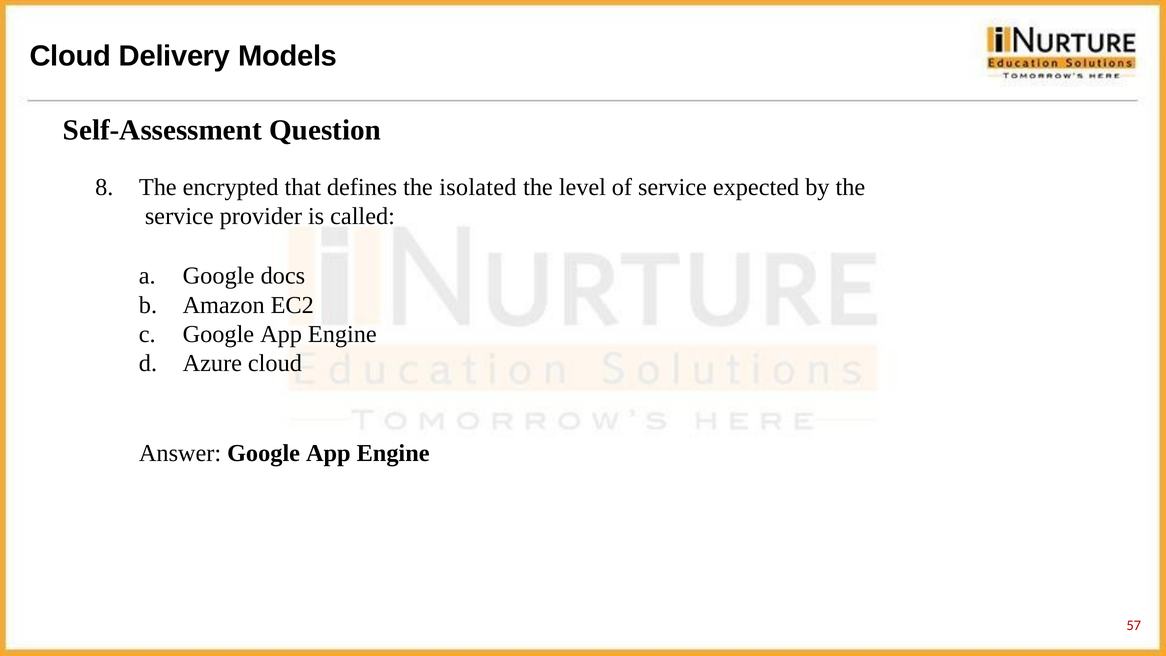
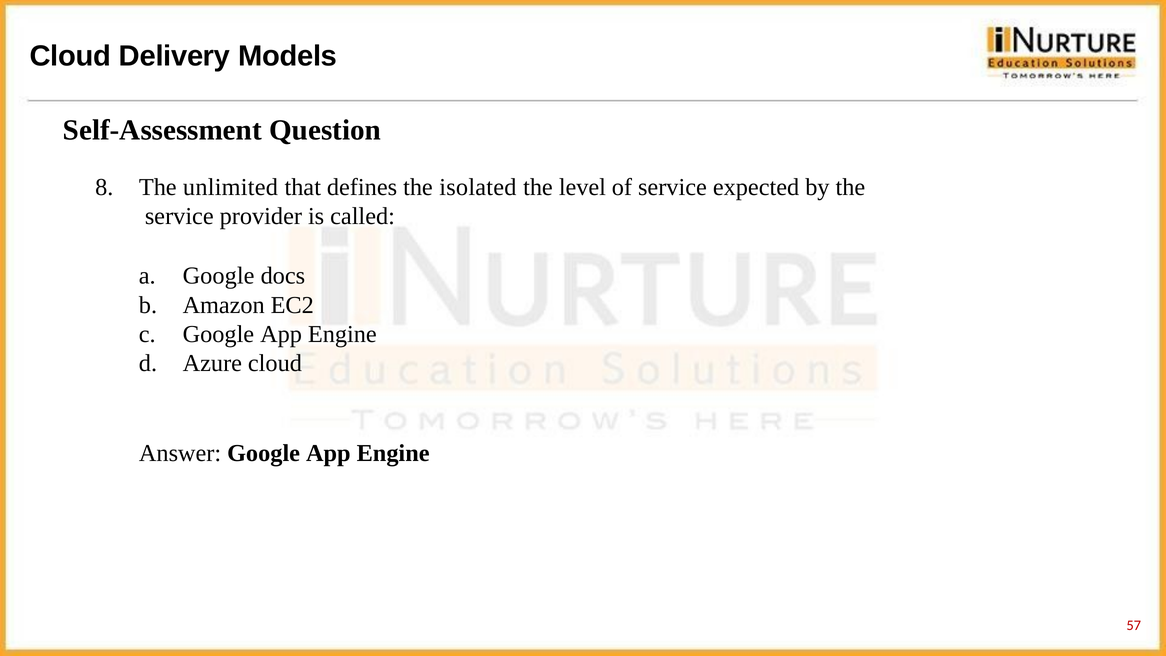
encrypted: encrypted -> unlimited (230, 187)
